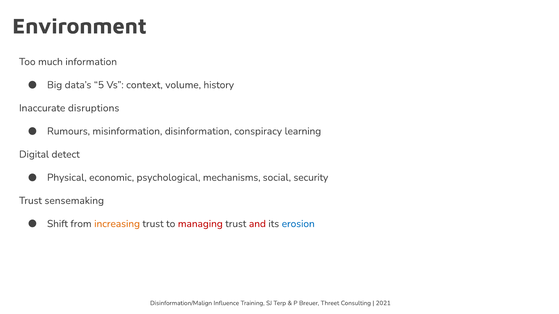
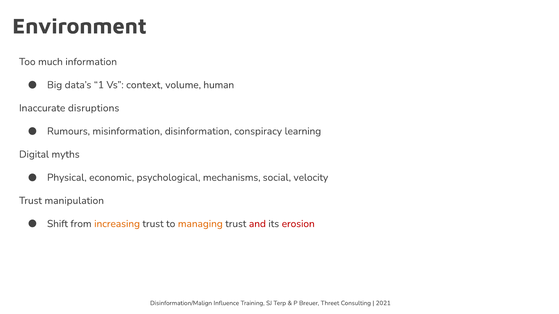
5: 5 -> 1 (99, 85)
history: history -> human (219, 85)
detect: detect -> myths (66, 155)
security: security -> velocity (311, 178)
sensemaking: sensemaking -> manipulation (74, 201)
managing colour: red -> orange (200, 224)
erosion colour: blue -> red (298, 224)
